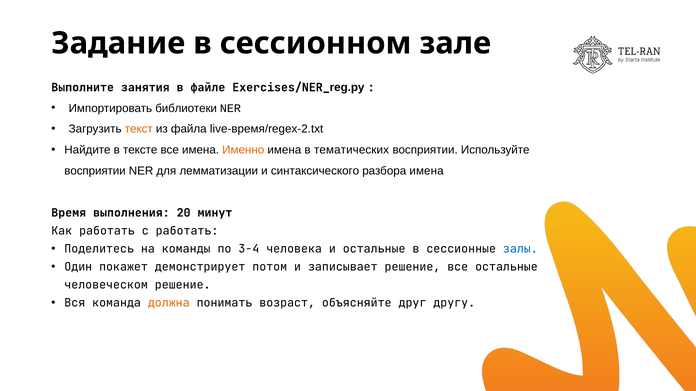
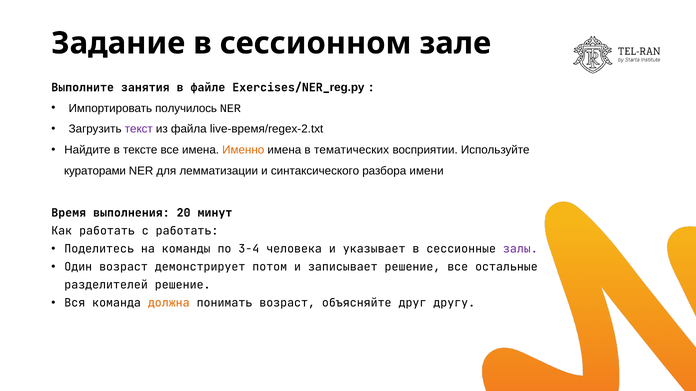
библиотеки: библиотеки -> получилось (186, 108)
текст colour: orange -> purple (139, 129)
восприятии: восприятии -> кураторами (95, 171)
разбора имена: имена -> имени (427, 171)
и остальные: остальные -> указывает (374, 249)
залы colour: blue -> purple (520, 249)
Один покажет: покажет -> возраст (124, 267)
человеческом: человеческом -> разделителей (106, 285)
